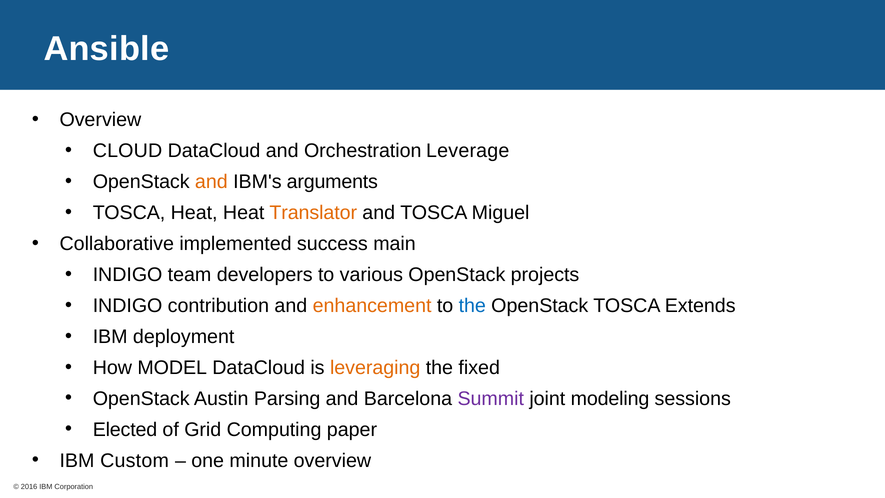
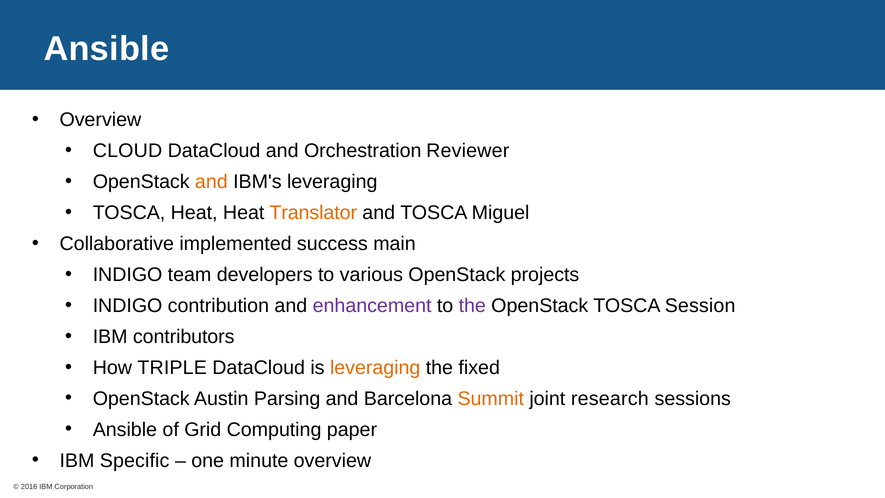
Leverage: Leverage -> Reviewer (468, 151)
IBM's arguments: arguments -> leveraging (332, 182)
enhancement colour: orange -> purple (372, 306)
the colour: blue -> purple (472, 306)
Extends: Extends -> Session (700, 306)
deployment: deployment -> contributors (184, 337)
MODEL: MODEL -> TRIPLE (172, 368)
Summit colour: purple -> orange (491, 399)
modeling: modeling -> research (610, 399)
Elected: Elected -> Ansible (125, 429)
Custom: Custom -> Specific (135, 460)
